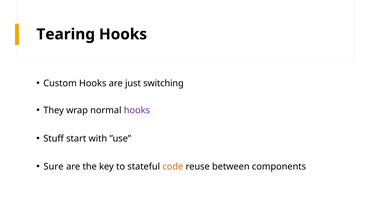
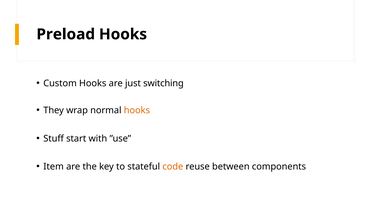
Tearing: Tearing -> Preload (66, 34)
hooks colour: purple -> orange (137, 110)
Sure: Sure -> Item (54, 167)
